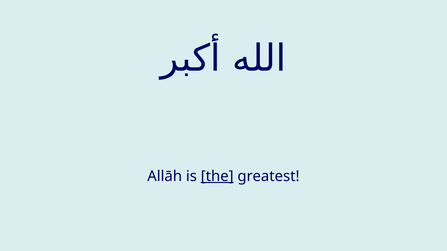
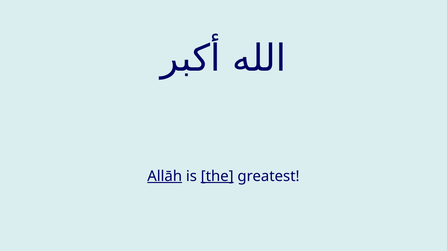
Allāh underline: none -> present (165, 176)
